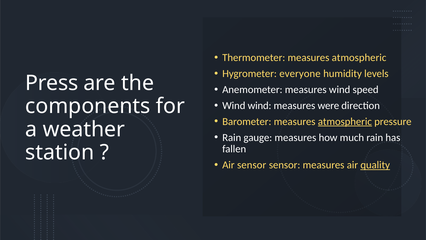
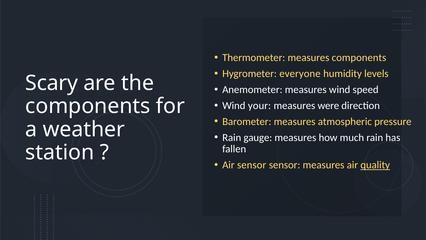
Thermometer measures atmospheric: atmospheric -> components (359, 58)
Press: Press -> Scary (52, 83)
Wind wind: wind -> your (259, 105)
atmospheric underline: present -> none (345, 121)
